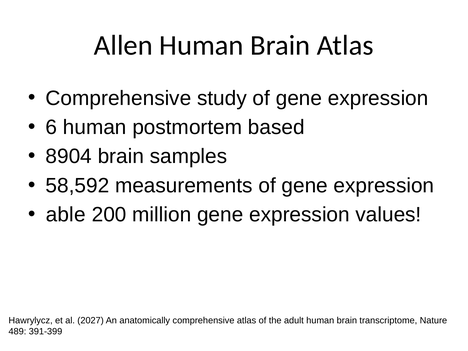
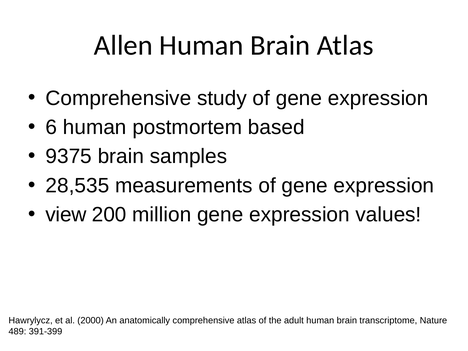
8904: 8904 -> 9375 (69, 156)
58,592: 58,592 -> 28,535 (77, 186)
able: able -> view (66, 215)
2027: 2027 -> 2000 (91, 320)
